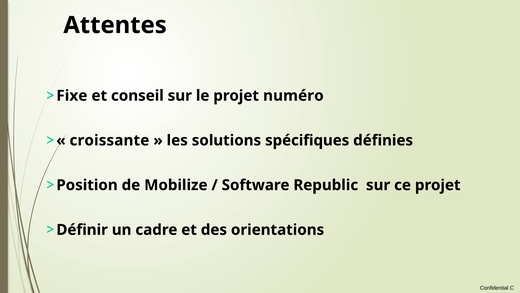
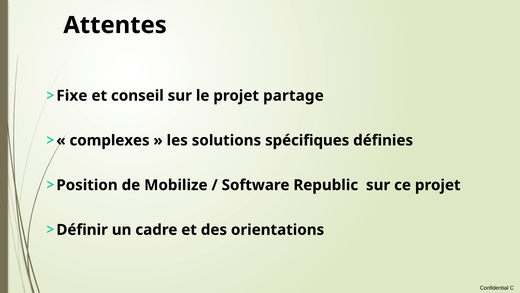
numéro: numéro -> partage (293, 96)
croissante: croissante -> complexes (110, 140)
